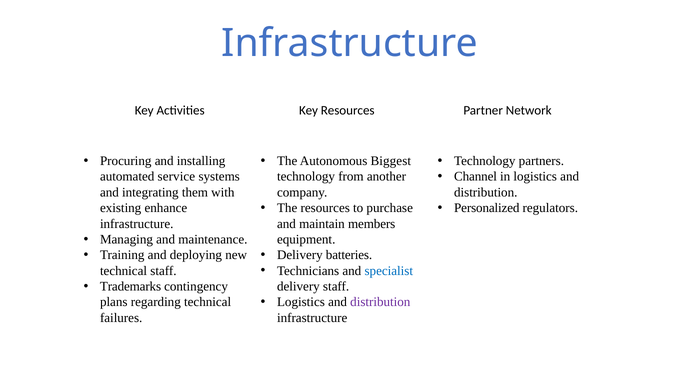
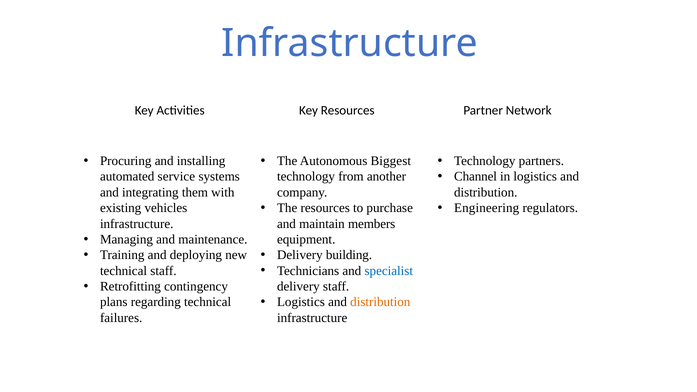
Personalized: Personalized -> Engineering (487, 208)
enhance: enhance -> vehicles (166, 208)
batteries: batteries -> building (349, 255)
Trademarks: Trademarks -> Retrofitting (130, 286)
distribution colour: purple -> orange (380, 302)
